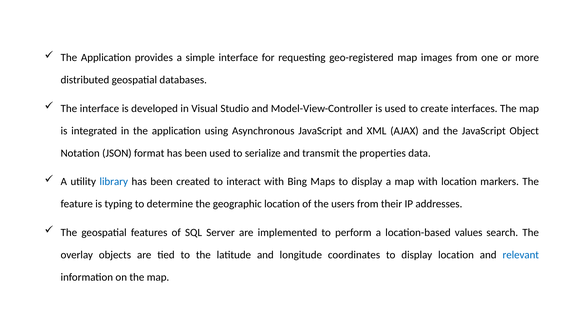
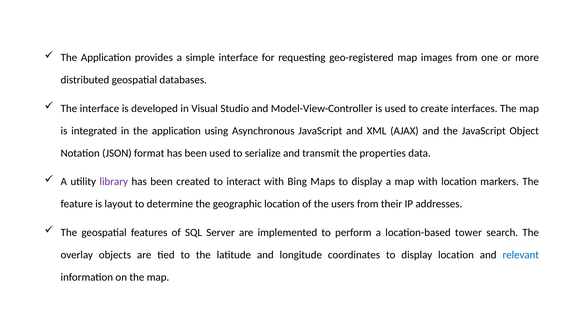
library colour: blue -> purple (114, 181)
typing: typing -> layout (118, 204)
values: values -> tower (468, 232)
